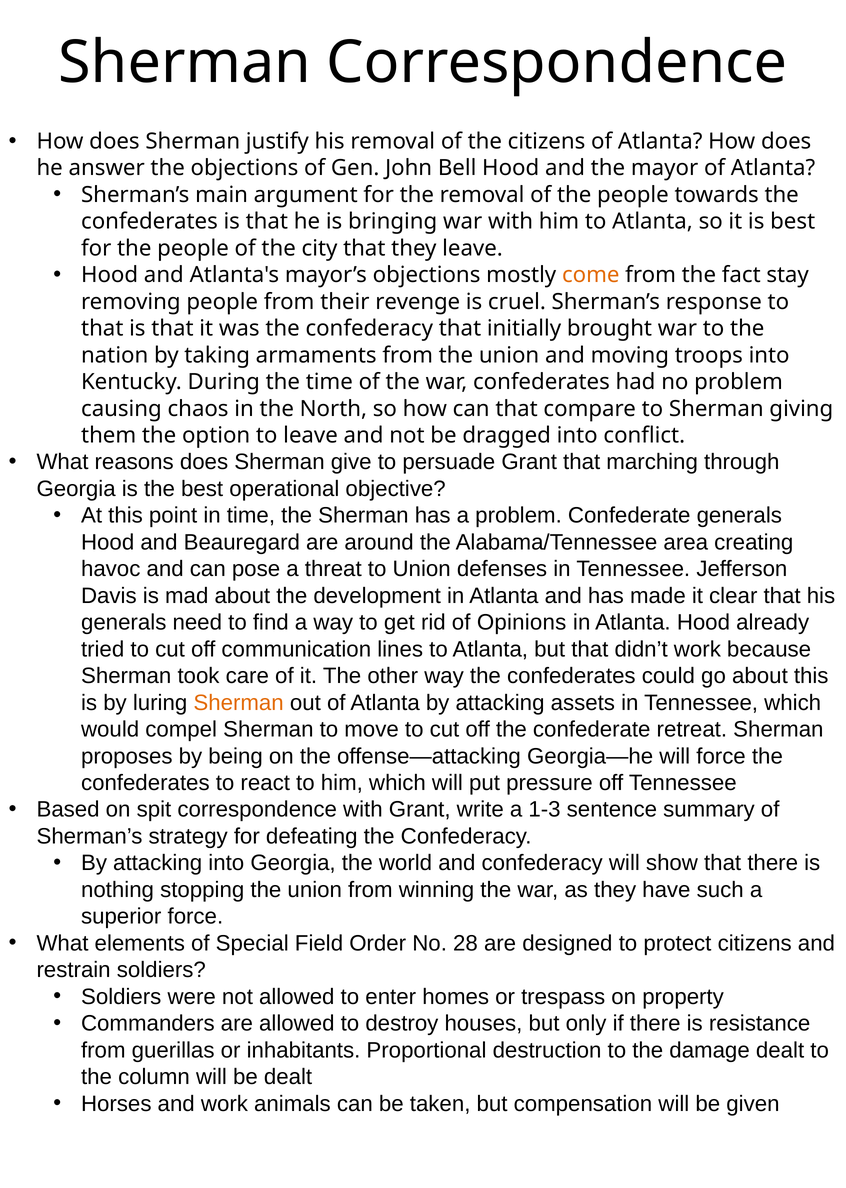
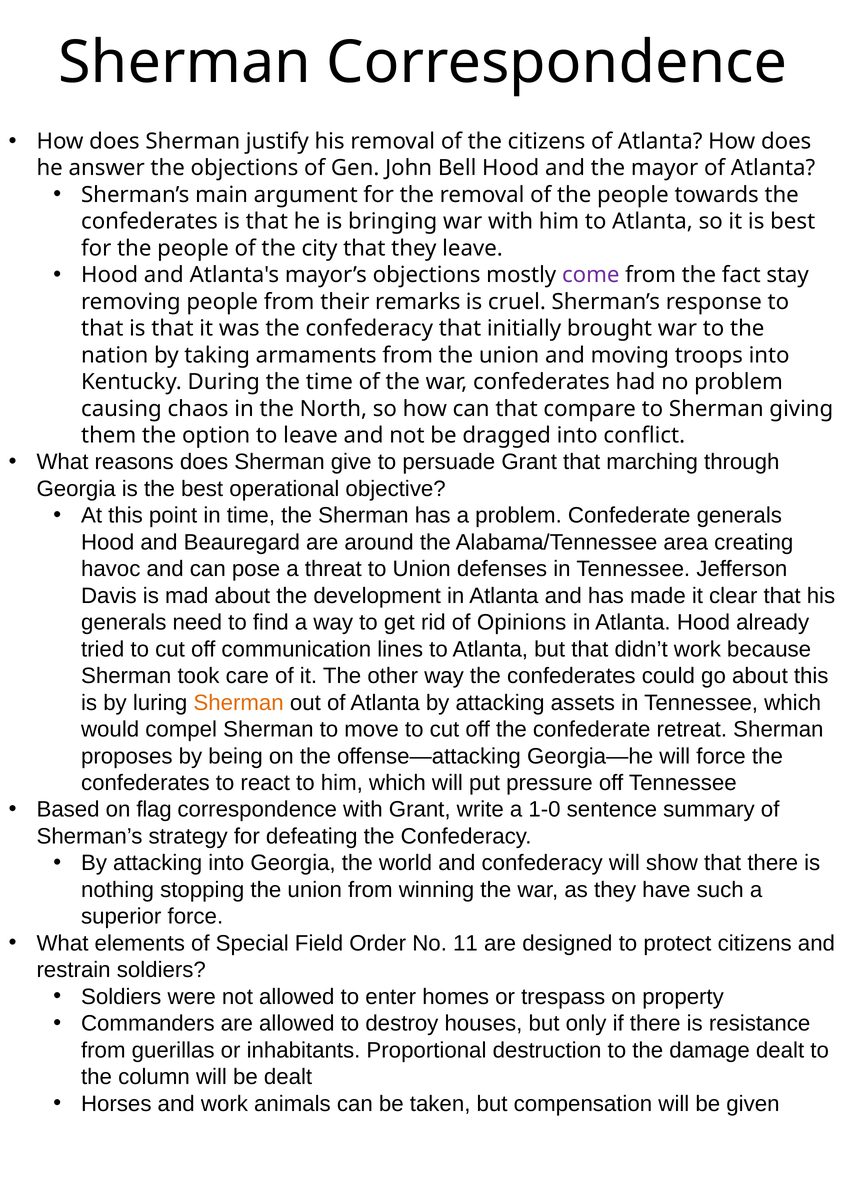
come colour: orange -> purple (591, 275)
revenge: revenge -> remarks (418, 302)
spit: spit -> flag (154, 809)
1-3: 1-3 -> 1-0 (545, 809)
28: 28 -> 11 (465, 943)
